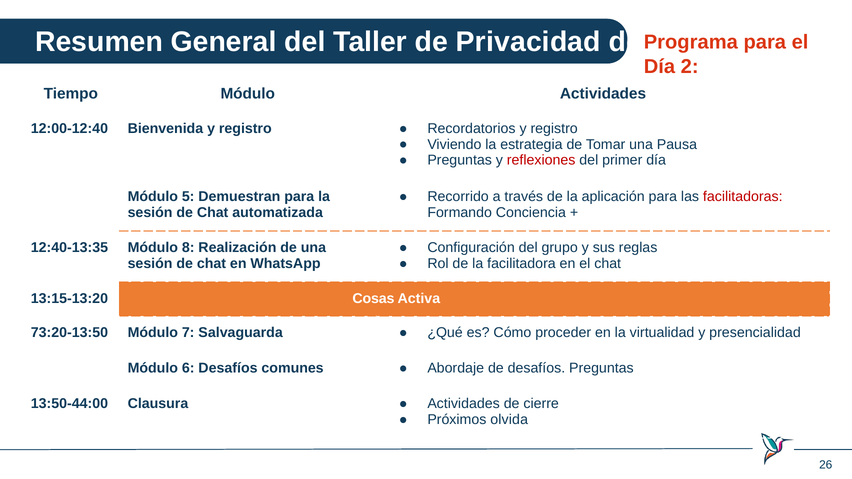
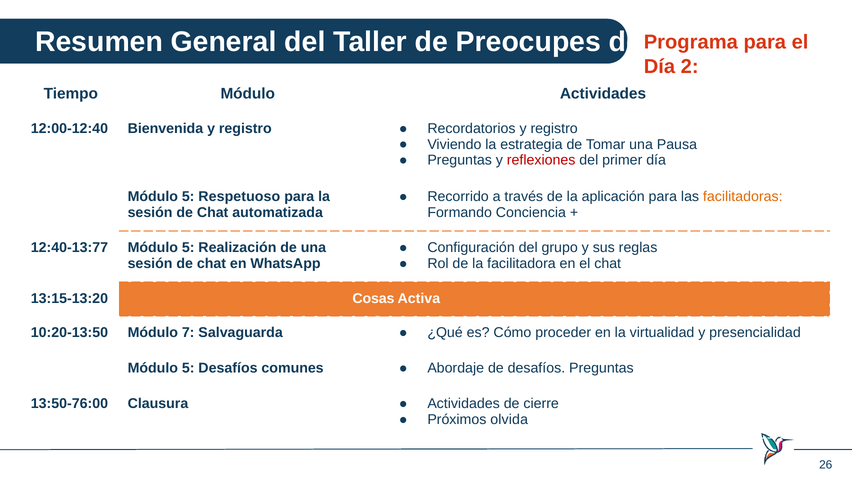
Privacidad: Privacidad -> Preocupes (528, 42)
facilitadoras colour: red -> orange (743, 197)
Demuestran: Demuestran -> Respetuoso (239, 197)
12:40-13:35: 12:40-13:35 -> 12:40-13:77 (69, 248)
8: 8 -> 5 (188, 248)
73:20-13:50: 73:20-13:50 -> 10:20-13:50 (69, 333)
6: 6 -> 5 (188, 368)
13:50-44:00: 13:50-44:00 -> 13:50-76:00 (69, 404)
